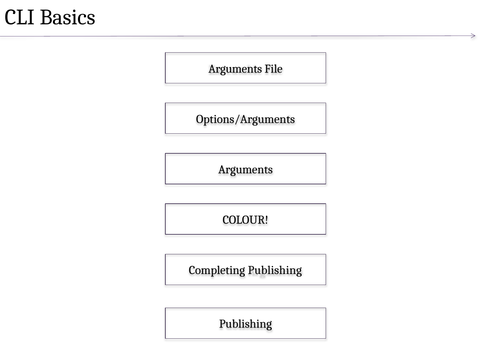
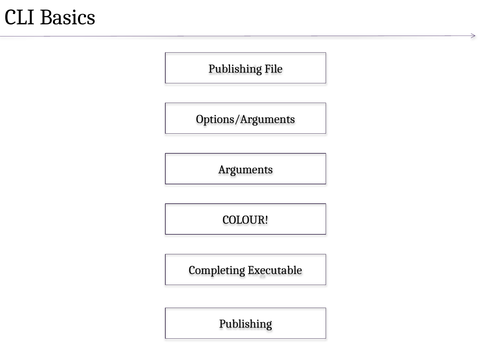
Arguments: Arguments -> Publishing (235, 69)
Completing Publishing: Publishing -> Executable (275, 271)
